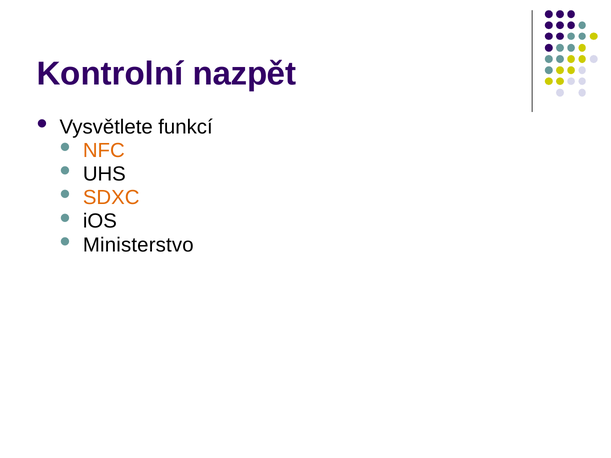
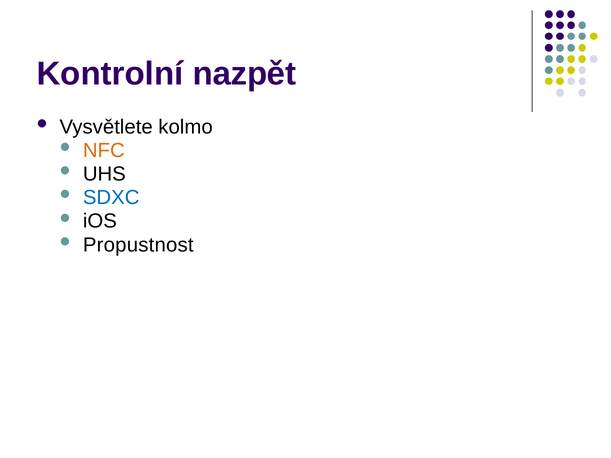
funkcí: funkcí -> kolmo (186, 127)
SDXC colour: orange -> blue (111, 198)
Ministerstvo: Ministerstvo -> Propustnost (138, 245)
